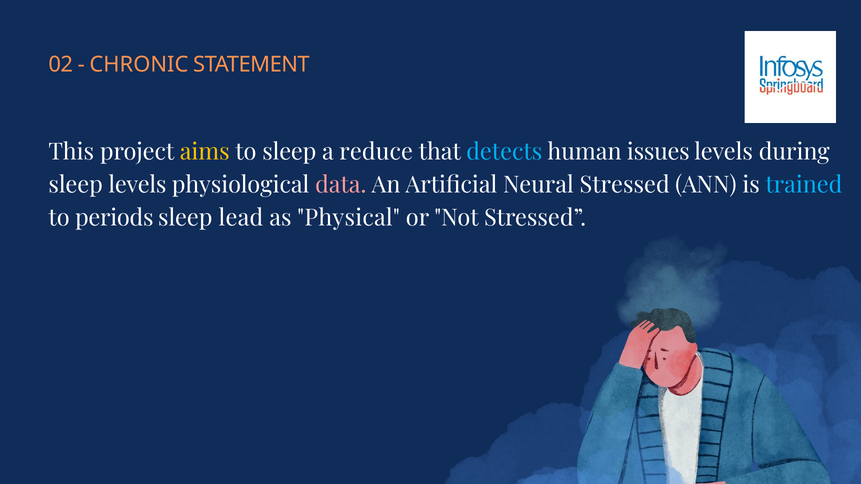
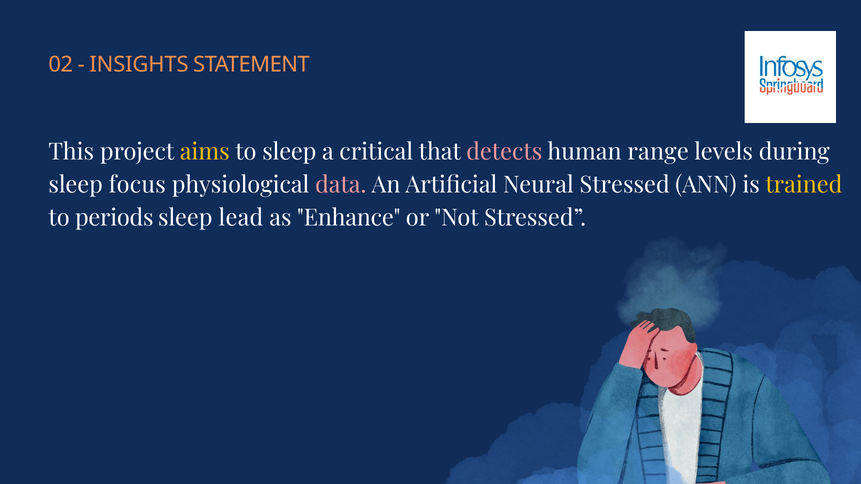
CHRONIC: CHRONIC -> INSIGHTS (139, 64)
reduce: reduce -> critical (376, 152)
detects colour: light blue -> pink (504, 152)
issues: issues -> range (658, 152)
sleep levels: levels -> focus (137, 185)
trained colour: light blue -> yellow (804, 185)
Physical: Physical -> Enhance (349, 218)
